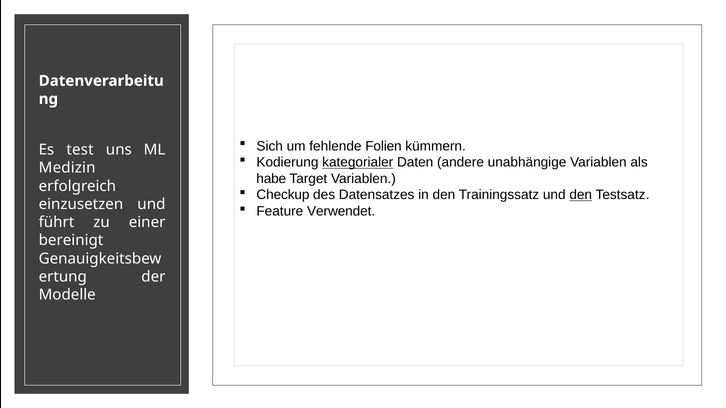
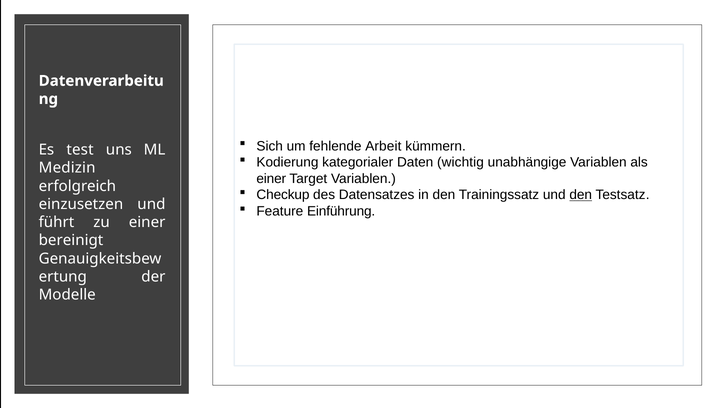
Folien: Folien -> Arbeit (383, 146)
kategorialer underline: present -> none (358, 163)
andere: andere -> wichtig (460, 163)
habe: habe -> einer (271, 179)
Verwendet: Verwendet -> Einführung (341, 212)
